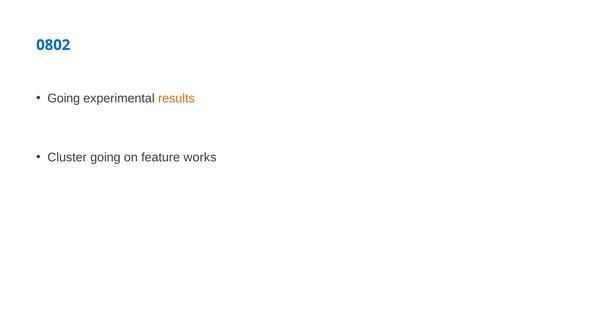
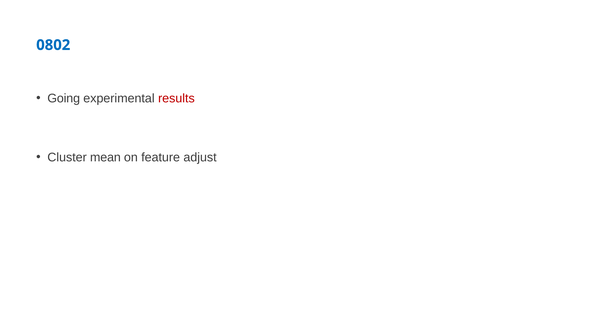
results colour: orange -> red (176, 98)
Cluster going: going -> mean (105, 157)
works: works -> adjust (200, 157)
